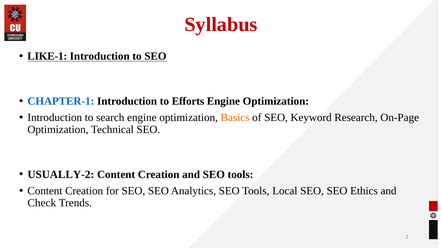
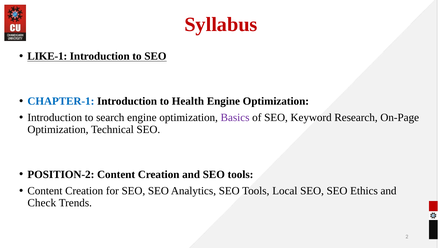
Efforts: Efforts -> Health (188, 101)
Basics colour: orange -> purple (235, 118)
USUALLY-2: USUALLY-2 -> POSITION-2 (61, 175)
